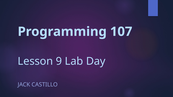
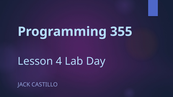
107: 107 -> 355 (121, 32)
9: 9 -> 4 (59, 61)
